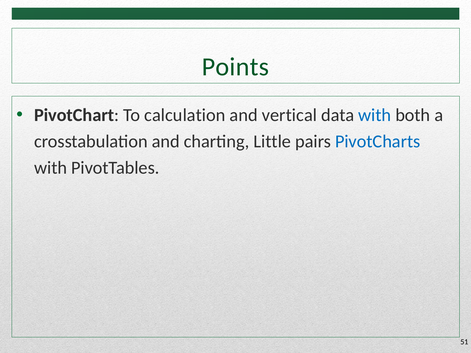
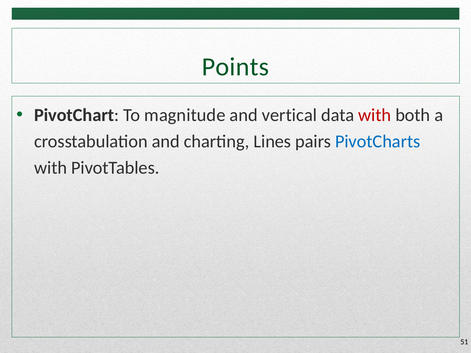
calculation: calculation -> magnitude (185, 115)
with colour: blue -> red (375, 115)
Little: Little -> Lines (272, 141)
